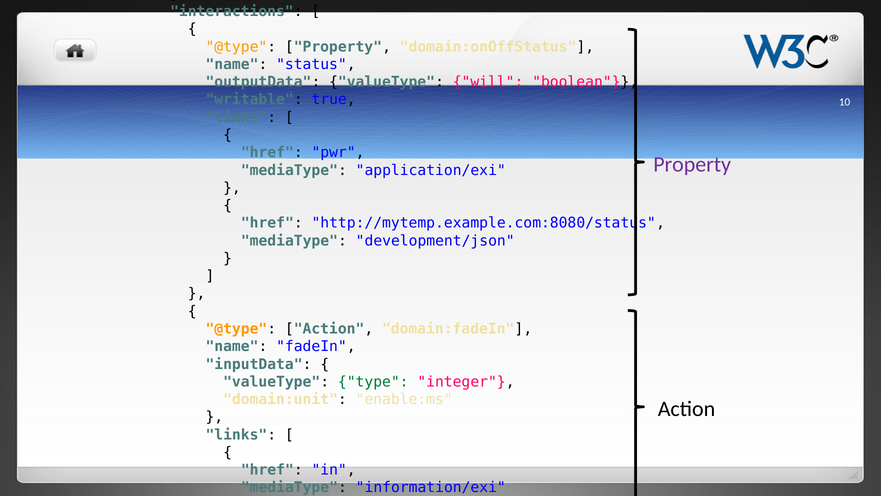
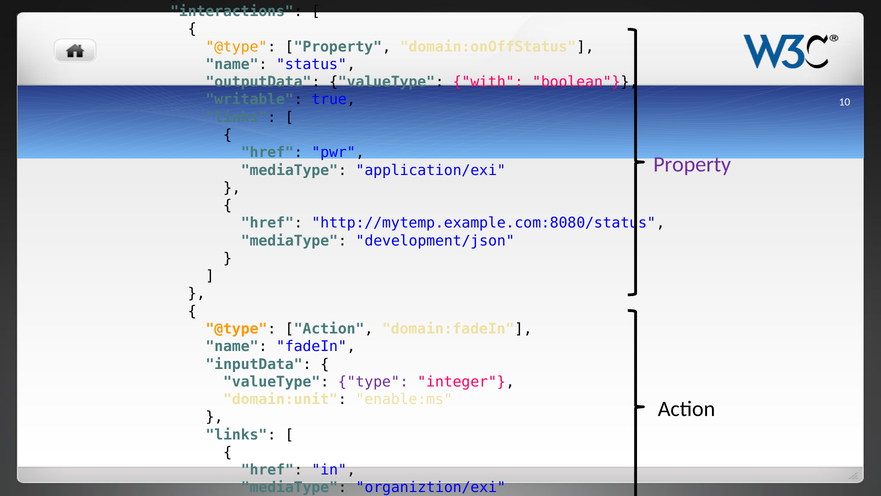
will: will -> with (488, 82)
type colour: green -> purple (373, 381)
information/exi: information/exi -> organiztion/exi (431, 487)
